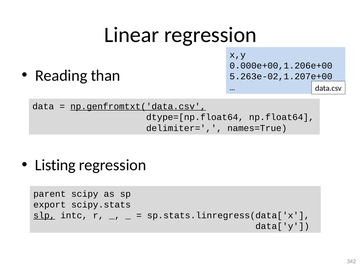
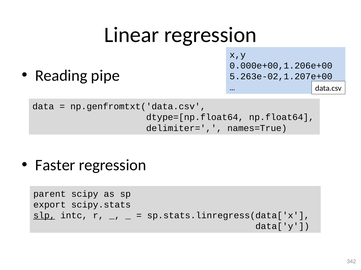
than: than -> pipe (105, 76)
np.genfromtxt('data.csv underline: present -> none (138, 107)
Listing: Listing -> Faster (55, 166)
